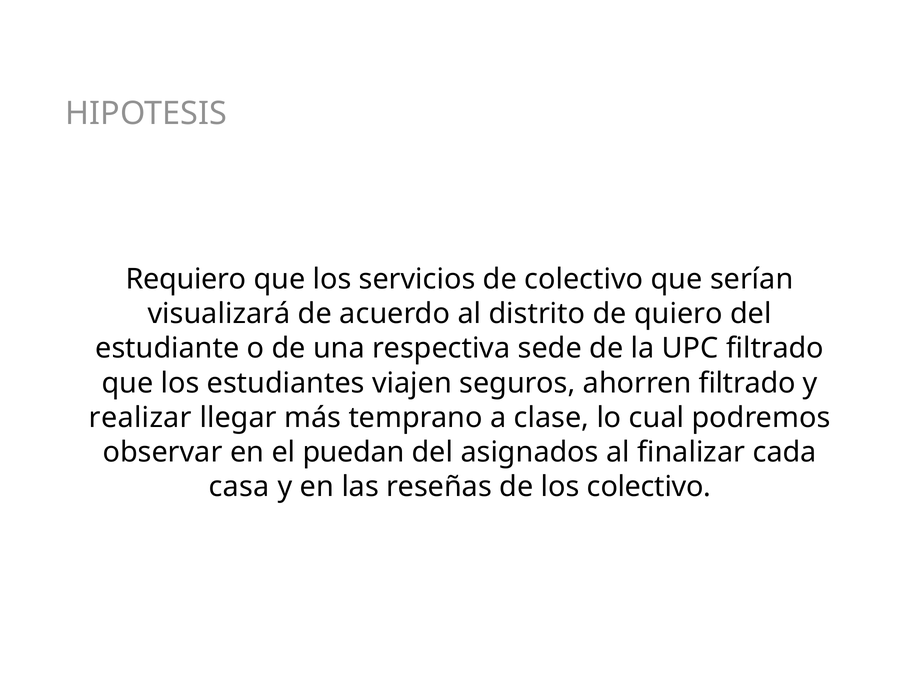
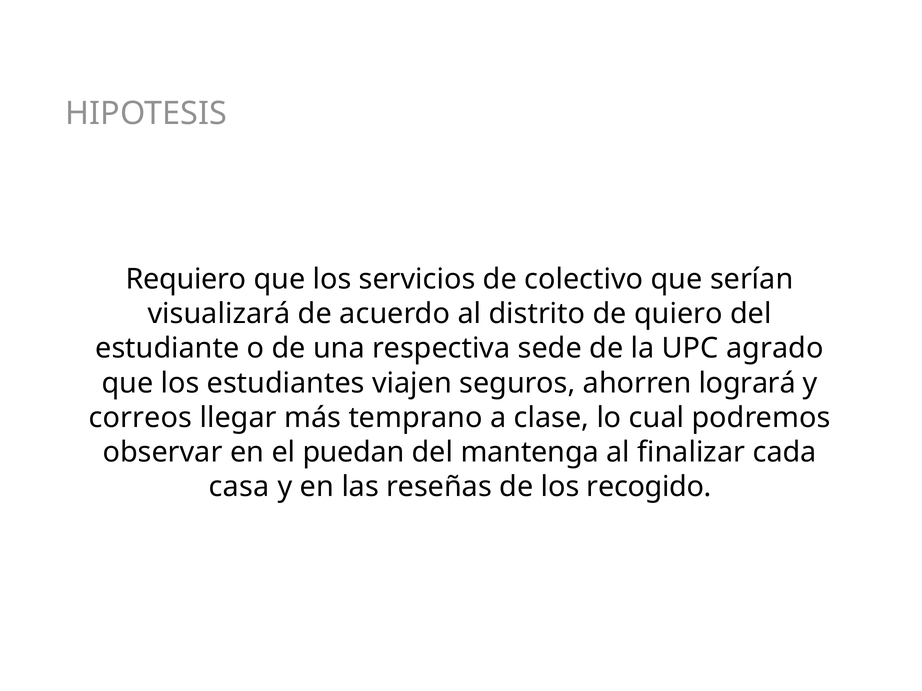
UPC filtrado: filtrado -> agrado (775, 349)
ahorren filtrado: filtrado -> logrará (747, 383)
realizar: realizar -> correos (140, 418)
asignados: asignados -> mantenga (530, 452)
los colectivo: colectivo -> recogido (649, 487)
